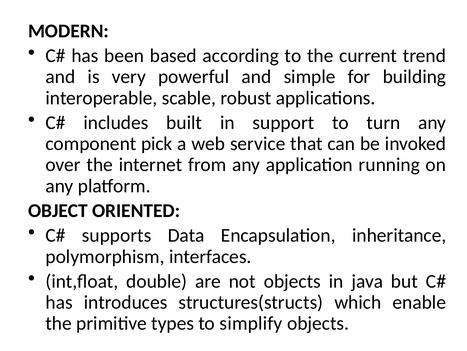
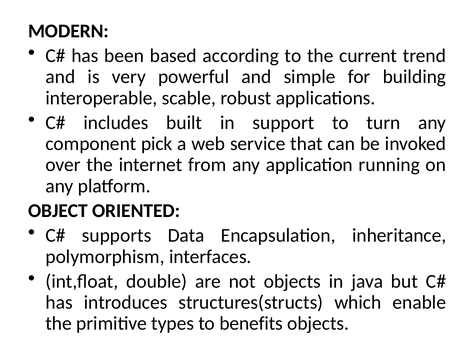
simplify: simplify -> benefits (251, 323)
